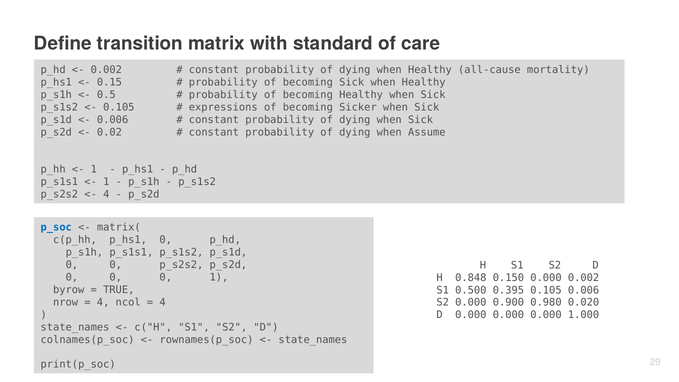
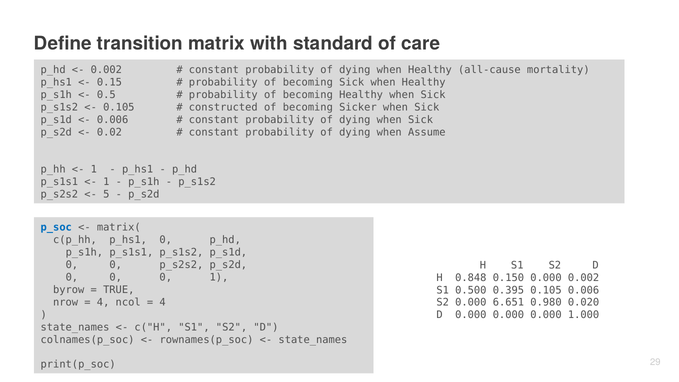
expressions: expressions -> constructed (223, 107)
4: 4 -> 5 (106, 194)
0.900: 0.900 -> 6.651 (508, 303)
